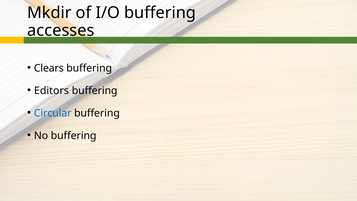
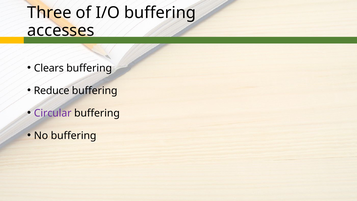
Mkdir: Mkdir -> Three (49, 13)
Editors: Editors -> Reduce (52, 90)
Circular colour: blue -> purple (53, 113)
